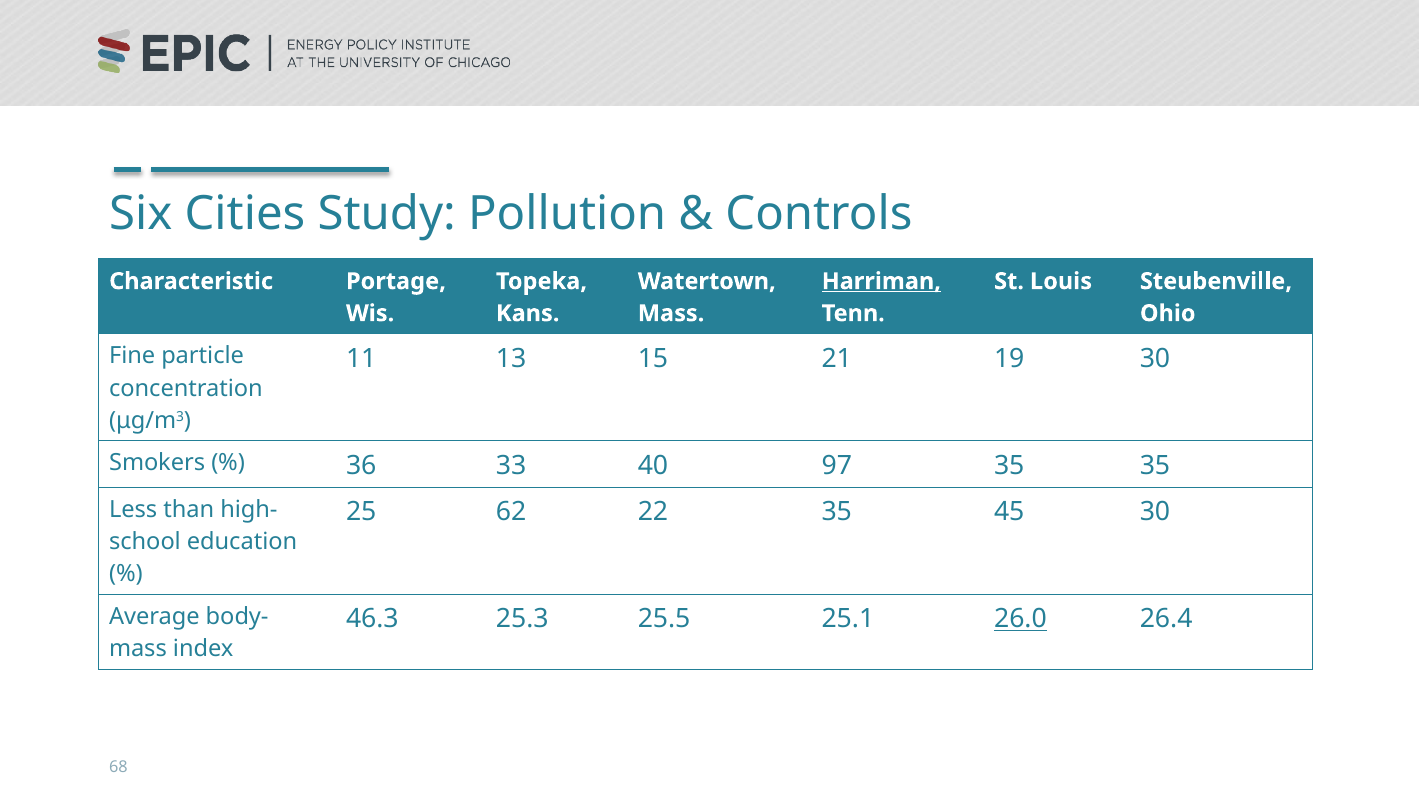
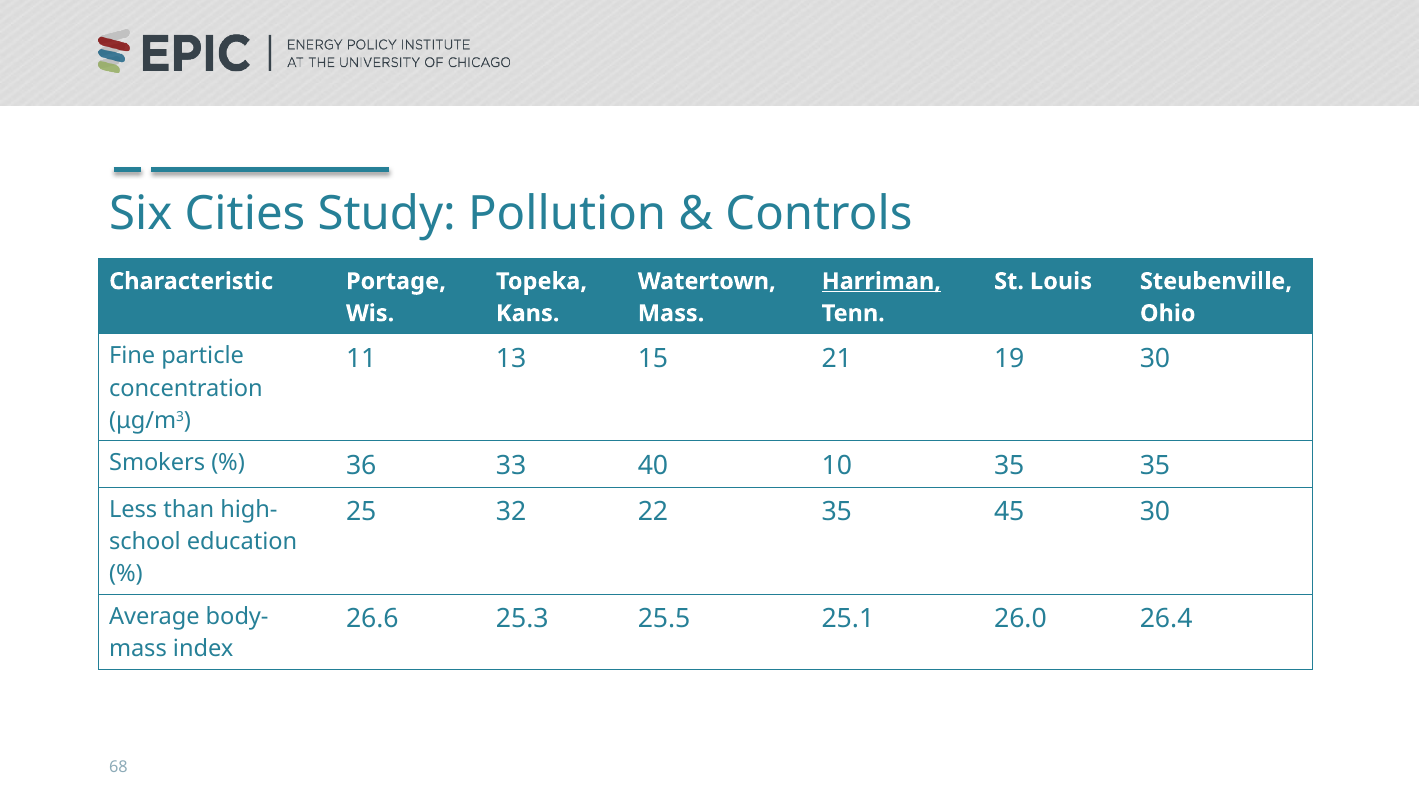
97: 97 -> 10 (837, 465)
62: 62 -> 32 (511, 512)
46.3: 46.3 -> 26.6 (372, 619)
26.0 underline: present -> none (1020, 619)
